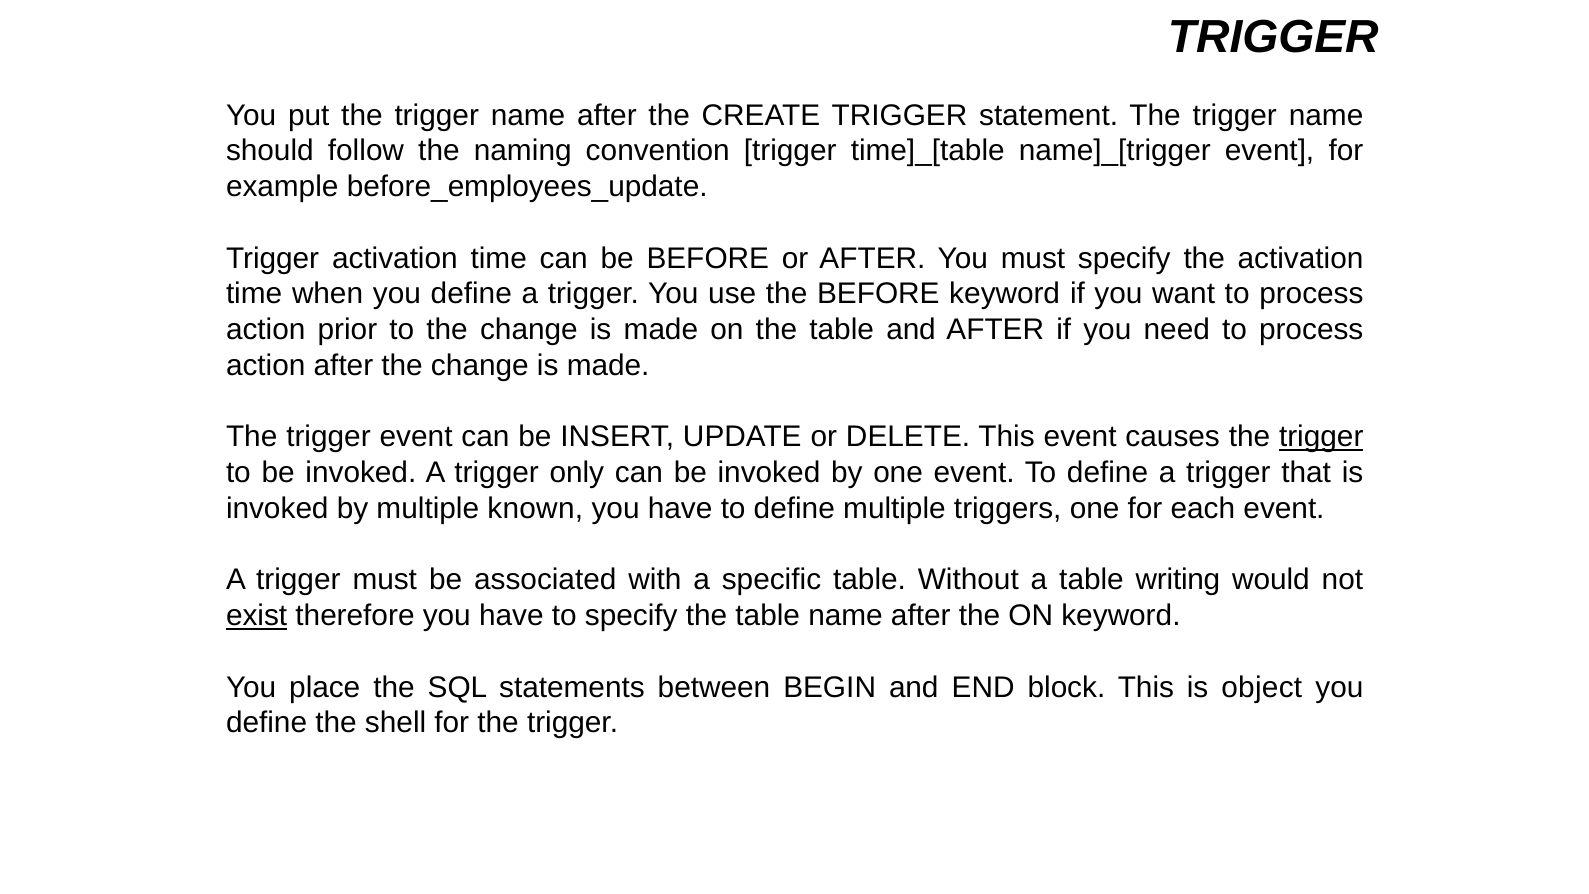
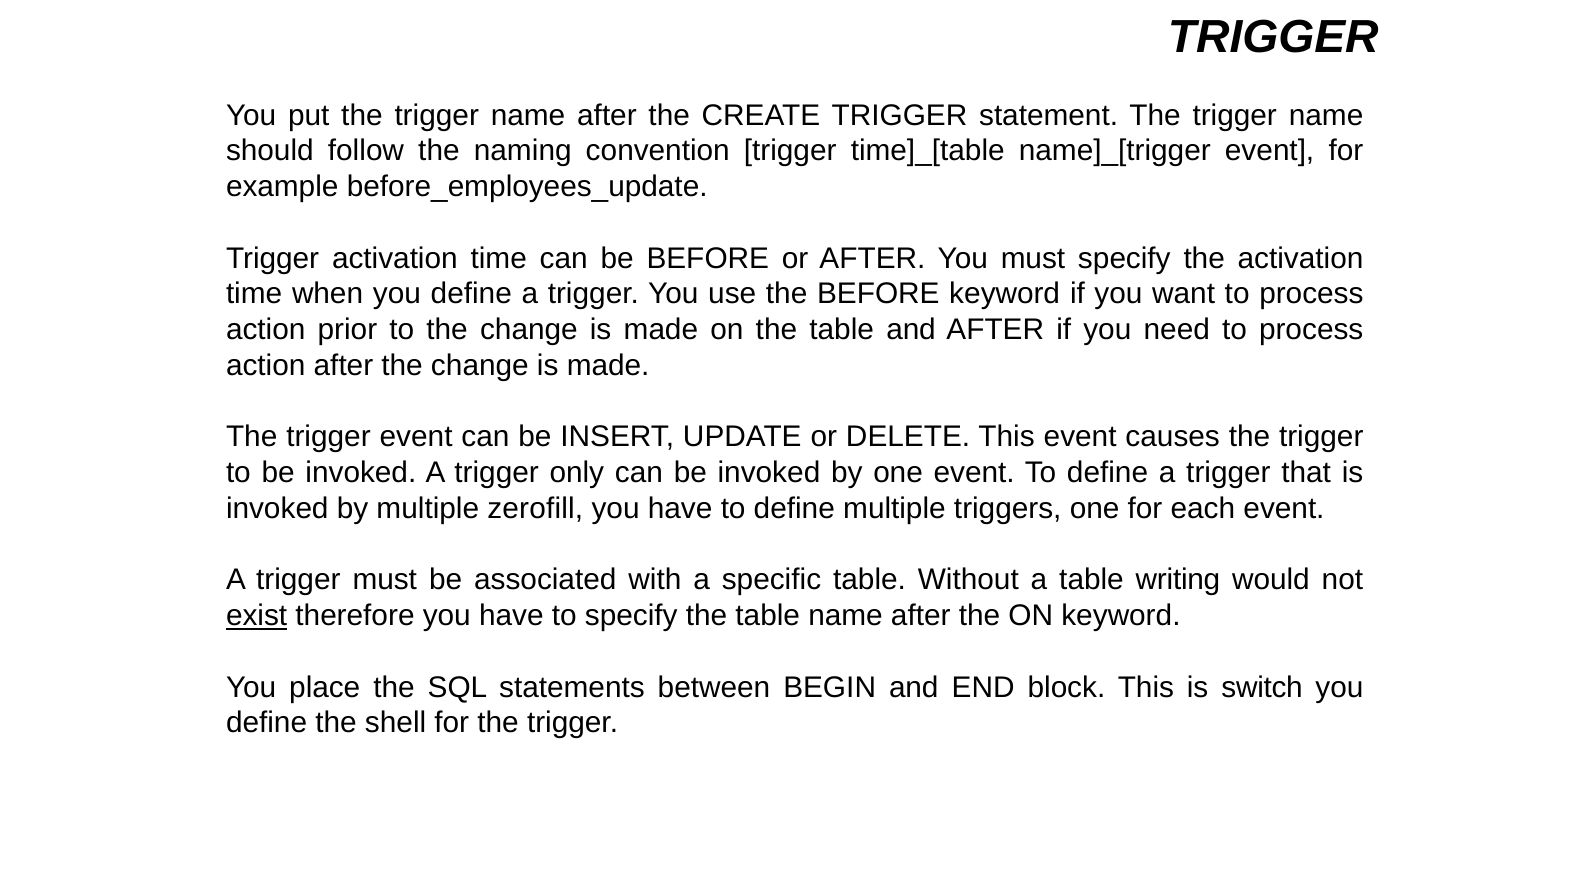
trigger underline: present -> none (1321, 437)
known: known -> zerofill (535, 509)
object: object -> switch (1262, 687)
